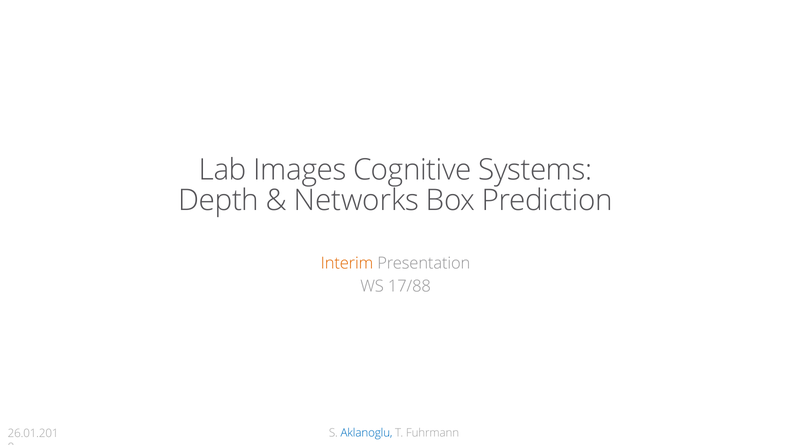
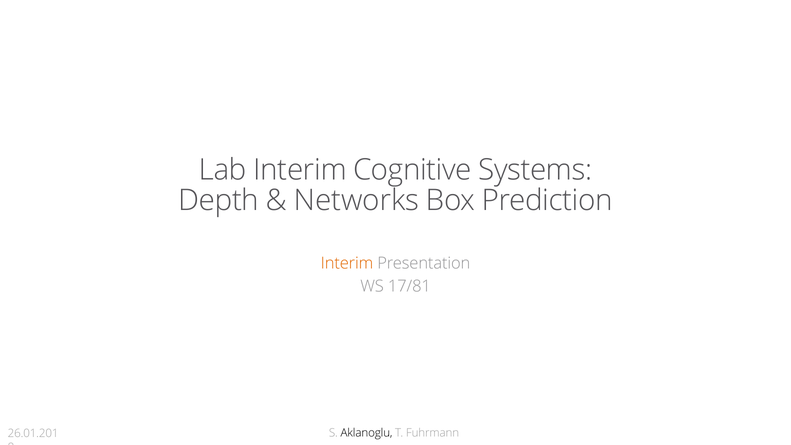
Lab Images: Images -> Interim (300, 170)
17/88: 17/88 -> 17/81 (409, 286)
Aklanoglu colour: blue -> black (366, 433)
